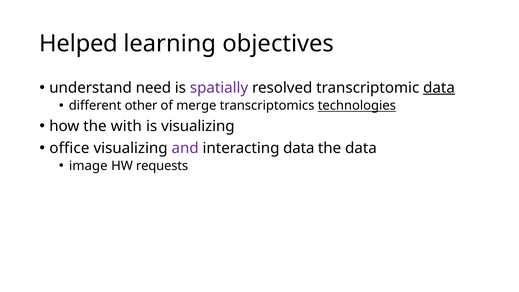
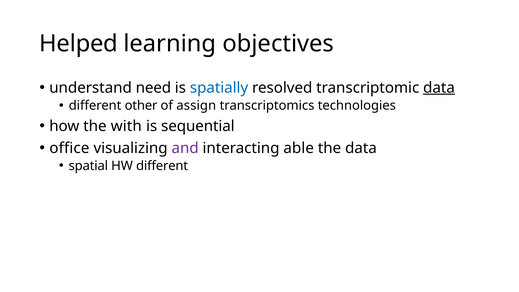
spatially colour: purple -> blue (219, 88)
merge: merge -> assign (196, 106)
technologies underline: present -> none (357, 106)
is visualizing: visualizing -> sequential (198, 126)
interacting data: data -> able (299, 148)
image: image -> spatial (88, 166)
HW requests: requests -> different (162, 166)
